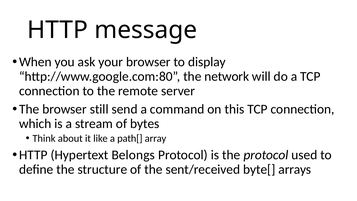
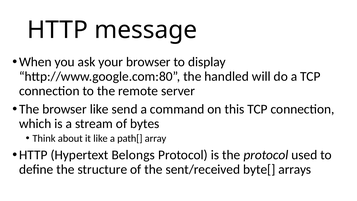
network: network -> handled (227, 76)
browser still: still -> like (99, 109)
